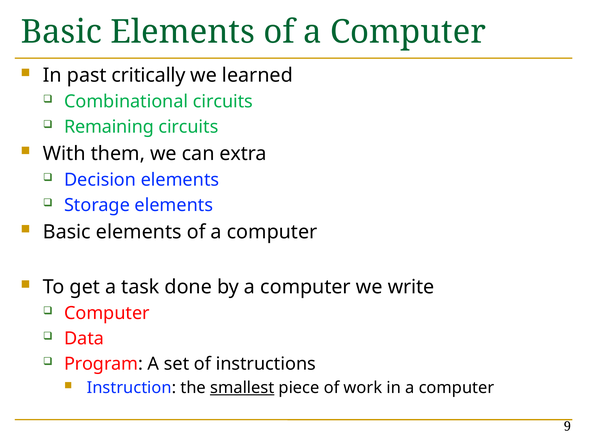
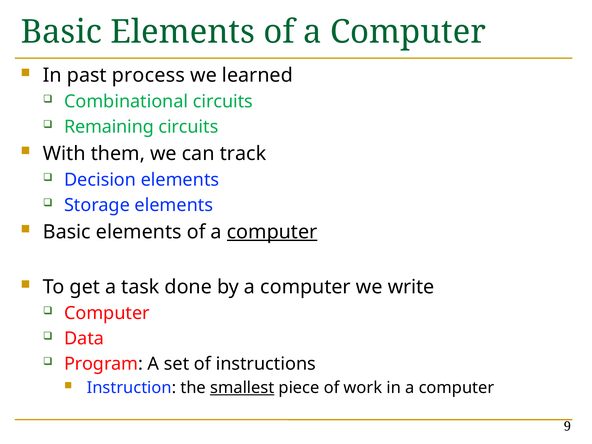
critically: critically -> process (148, 75)
extra: extra -> track (243, 154)
computer underline: none -> present (272, 232)
